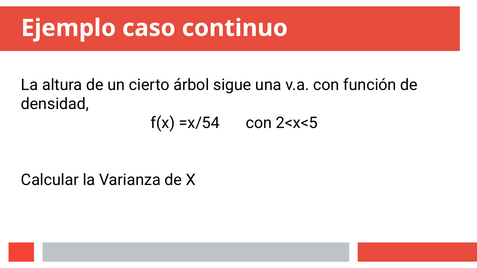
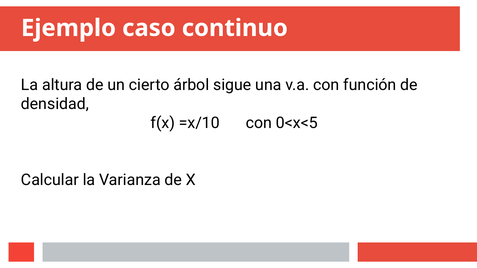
=x/54: =x/54 -> =x/10 (199, 123)
2<x<5: 2<x<5 -> 0<x<5 (297, 123)
